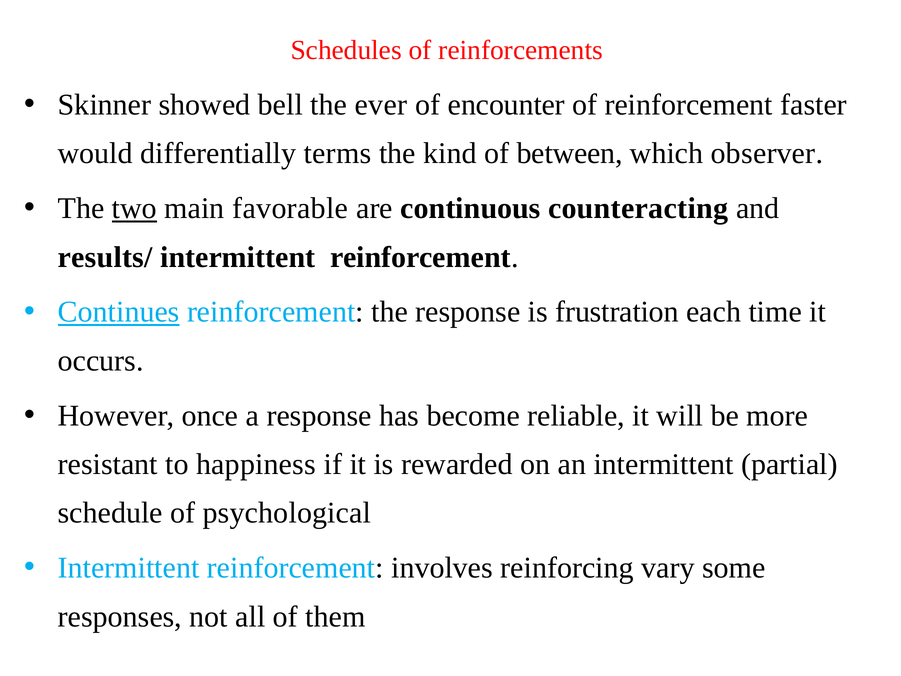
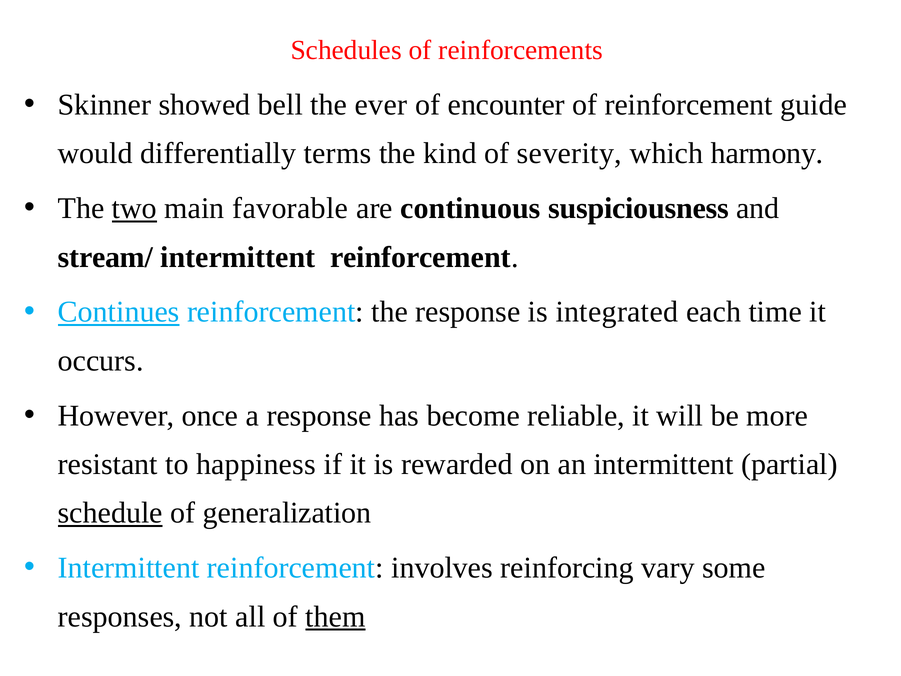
faster: faster -> guide (814, 105)
between: between -> severity (569, 153)
observer: observer -> harmony (767, 153)
counteracting: counteracting -> suspiciousness (638, 208)
results/: results/ -> stream/ (105, 257)
frustration: frustration -> integrated (617, 312)
schedule underline: none -> present (110, 513)
psychological: psychological -> generalization (287, 513)
them underline: none -> present (335, 616)
